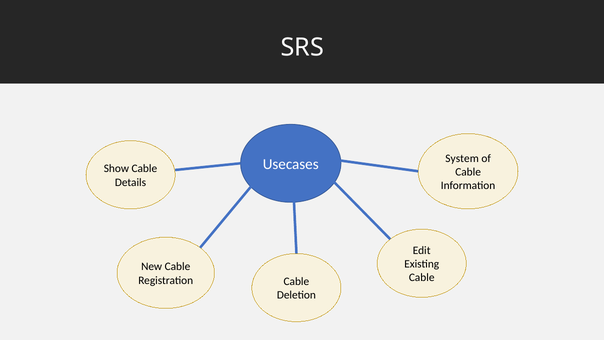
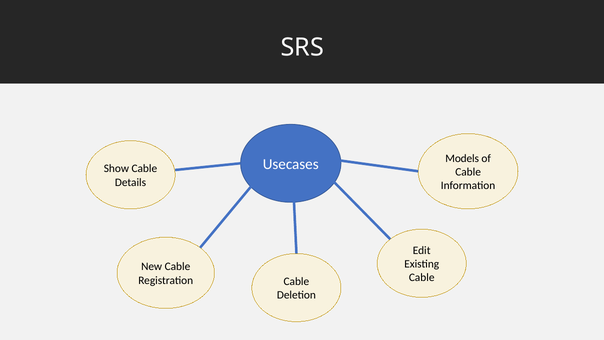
System: System -> Models (462, 158)
